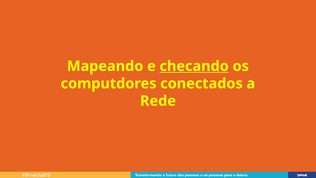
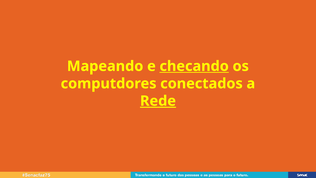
Rede underline: none -> present (158, 101)
